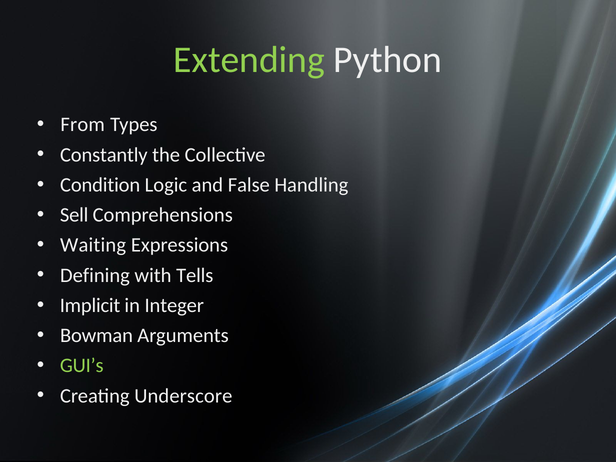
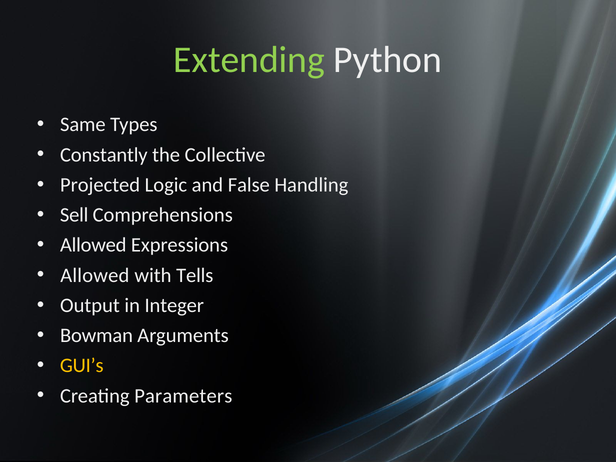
From: From -> Same (83, 125)
Condition: Condition -> Projected (100, 185)
Waiting: Waiting -> Allowed (93, 245)
Defining: Defining -> Allowed (95, 275)
Implicit: Implicit -> Output (90, 305)
GUI’s colour: light green -> yellow (82, 366)
Underscore: Underscore -> Parameters (183, 396)
